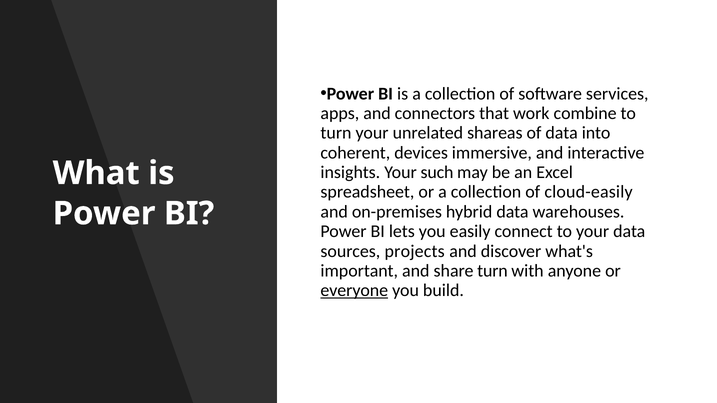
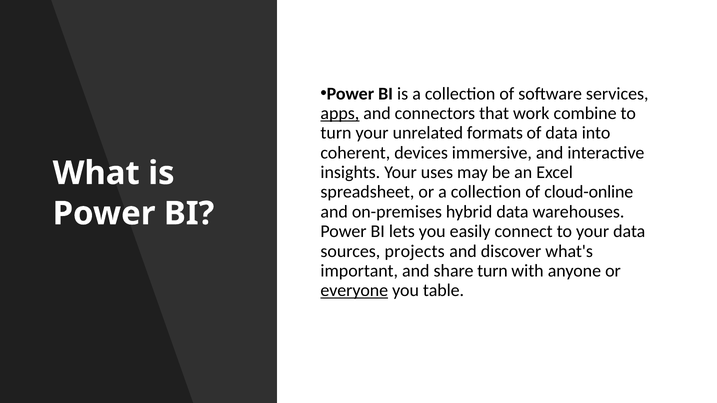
apps underline: none -> present (340, 113)
shareas: shareas -> formats (495, 133)
such: such -> uses (437, 173)
cloud-easily: cloud-easily -> cloud-online (589, 192)
build: build -> table (443, 291)
